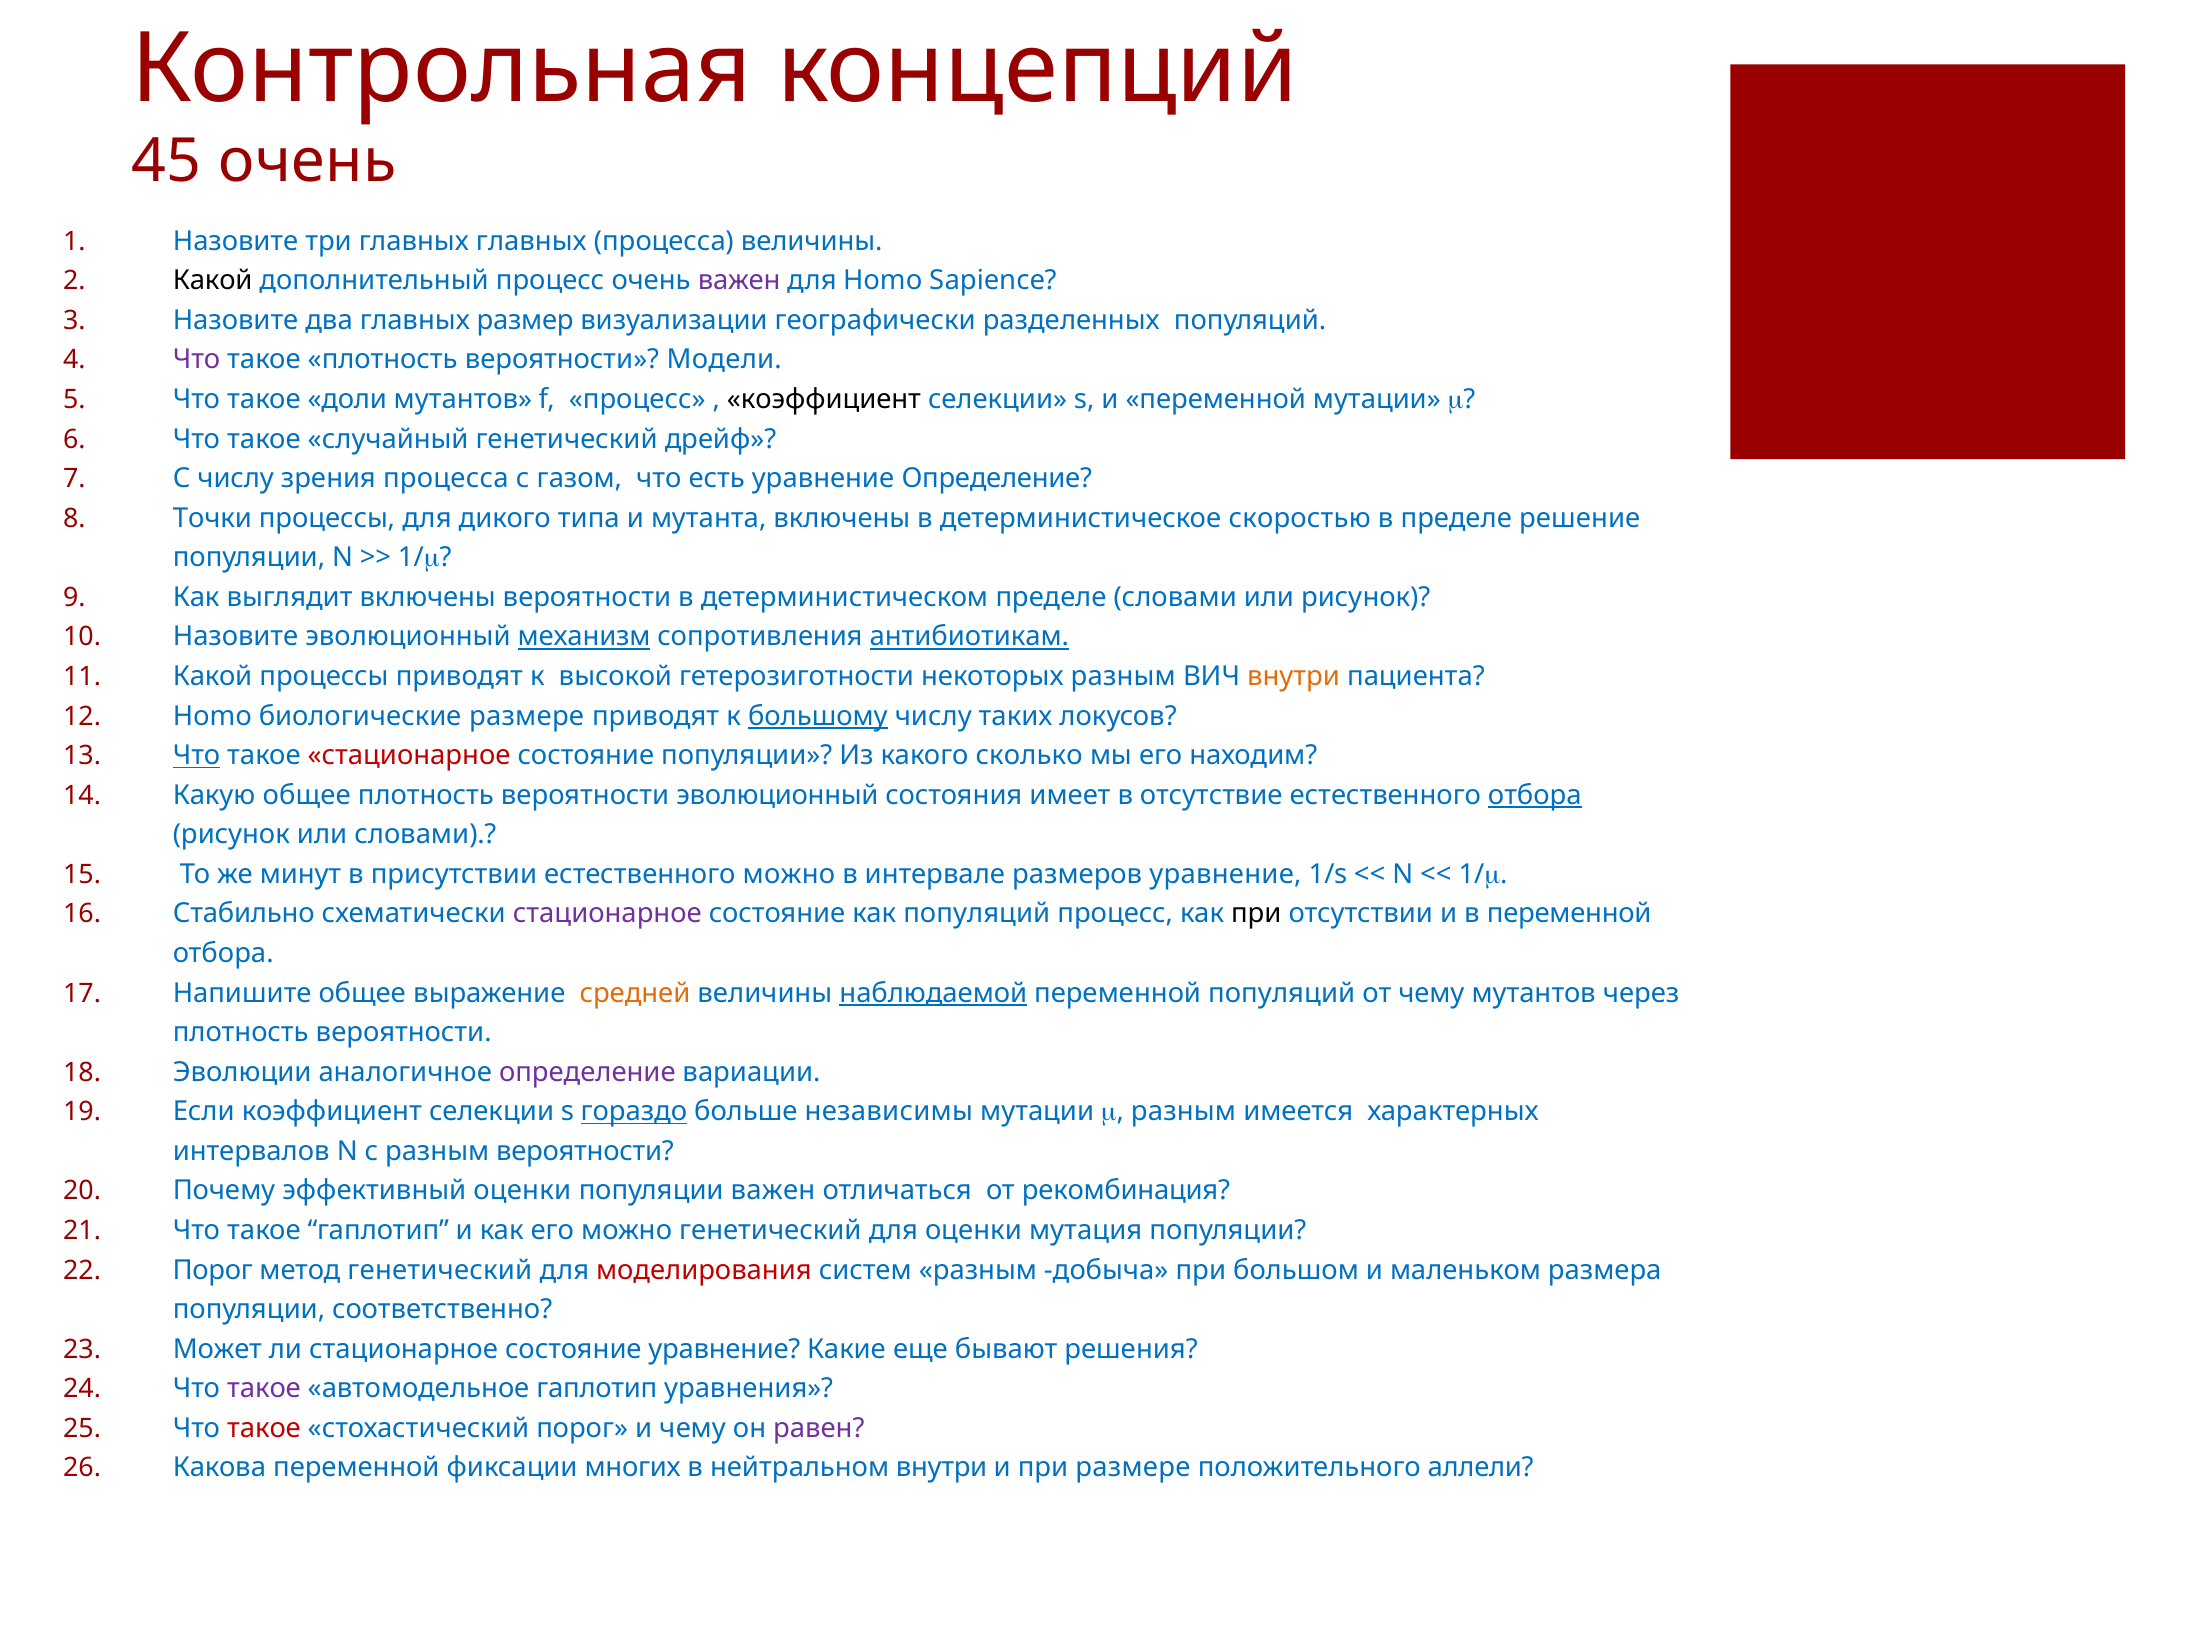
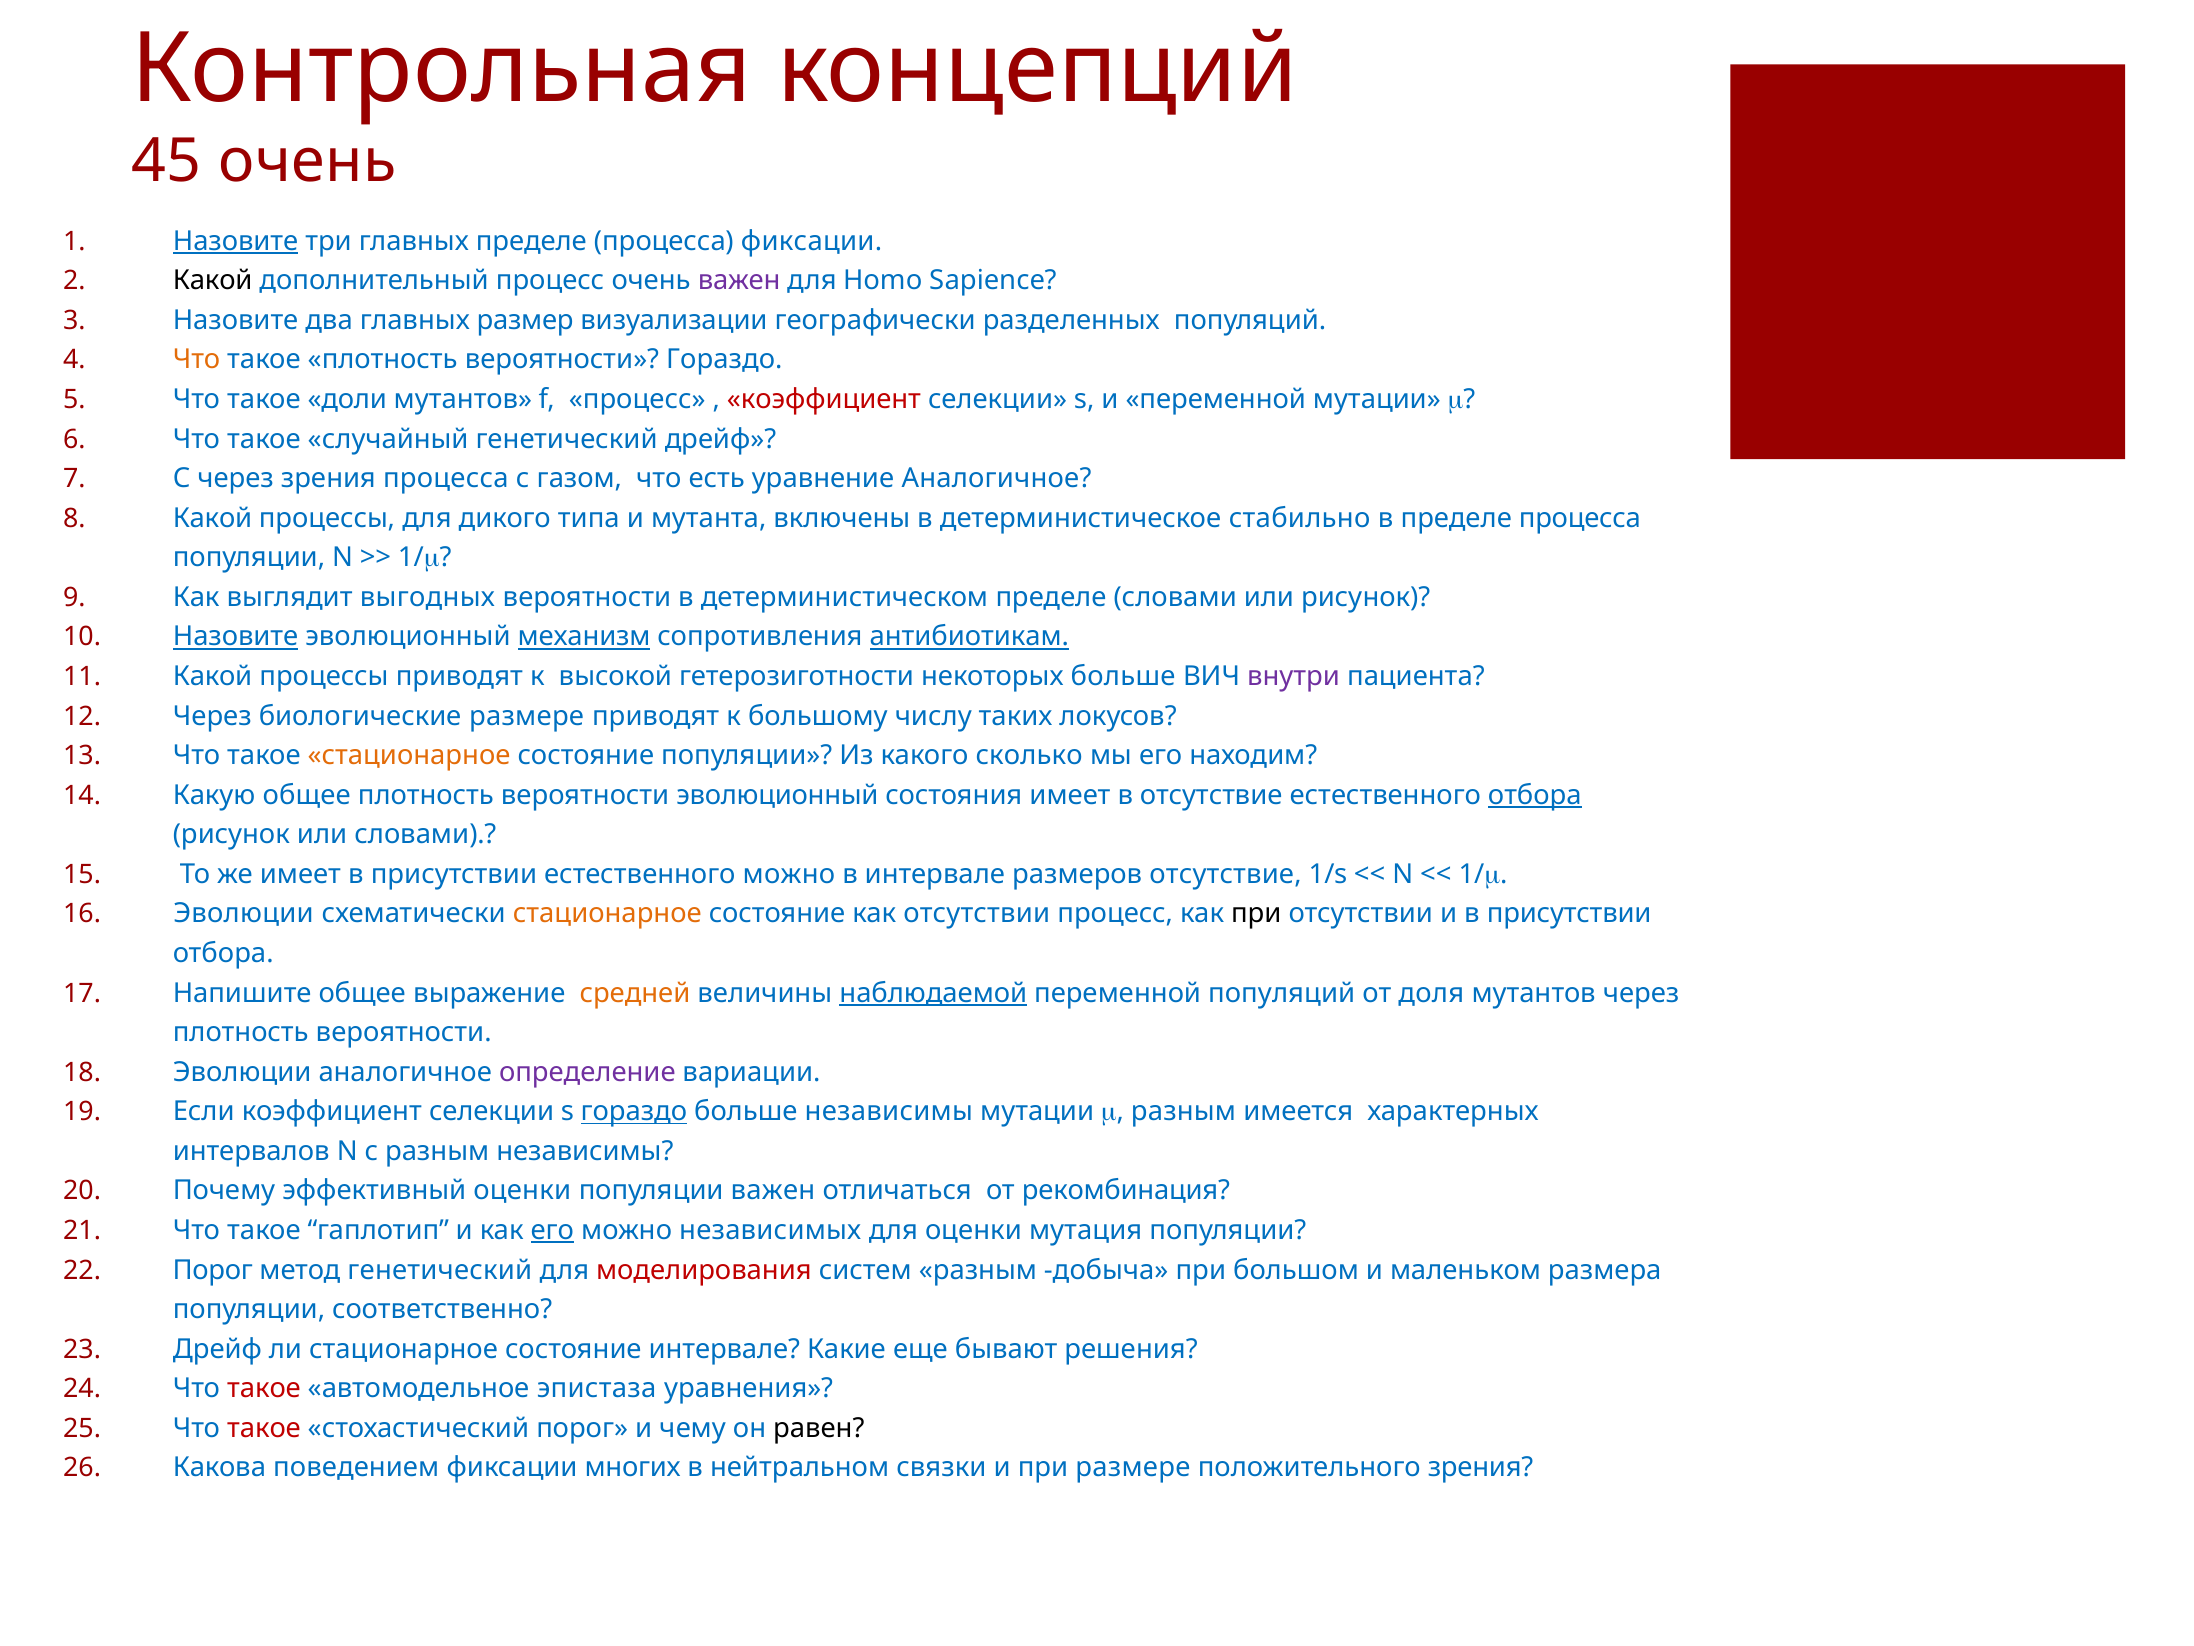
Назовите underline: none -> present (236, 241)
главных главных: главных -> пределе (531, 241)
процесса величины: величины -> фиксации (812, 241)
Что colour: purple -> orange (197, 360)
вероятности Модели: Модели -> Гораздо (724, 360)
коэффициент colour: black -> red (824, 399)
С числу: числу -> через (236, 478)
уравнение Определение: Определение -> Аналогичное (996, 478)
Точки: Точки -> Какой (212, 518)
скоростью: скоростью -> стабильно (1300, 518)
в пределе решение: решение -> процесса (1580, 518)
выглядит включены: включены -> выгодных (427, 597)
Назовите underline: none -> present (236, 637)
некоторых разным: разным -> больше (1123, 676)
внутри colour: orange -> purple (1294, 676)
Homo: Homo -> Через (212, 716)
большому underline: present -> none (818, 716)
Что underline: present -> none (197, 755)
стационарное colour: red -> orange (409, 755)
же минут: минут -> имеет (300, 874)
размеров уравнение: уравнение -> отсутствие (1226, 874)
Стабильно: Стабильно -> Эволюции (244, 914)
стационарное colour: purple -> orange (607, 914)
как популяций: популяций -> отсутствии (977, 914)
и в переменной: переменной -> присутствии (1569, 914)
от чему: чему -> доля (1431, 993)
разным вероятности: вероятности -> независимы (585, 1151)
его underline: none -> present (552, 1230)
можно генетический: генетический -> независимых (770, 1230)
Может: Может -> Дрейф (217, 1349)
состояние уравнение: уравнение -> интервале (724, 1349)
такое colour: purple -> red (264, 1388)
автомодельное гаплотип: гаплотип -> эпистаза (597, 1388)
равен colour: purple -> black (819, 1428)
Какова переменной: переменной -> поведением (356, 1467)
нейтральном внутри: внутри -> связки (941, 1467)
положительного аллели: аллели -> зрения (1481, 1467)
